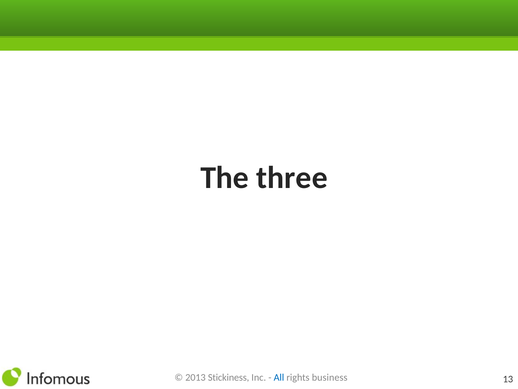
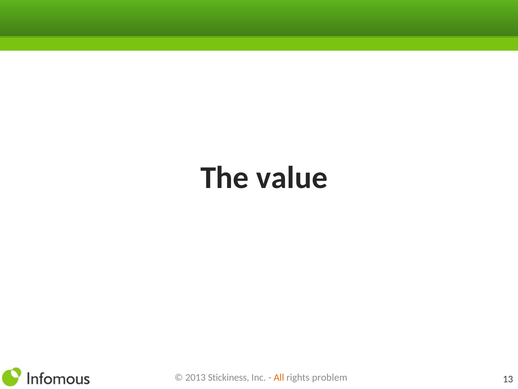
three: three -> value (292, 177)
All colour: blue -> orange (279, 377)
business: business -> problem (330, 377)
